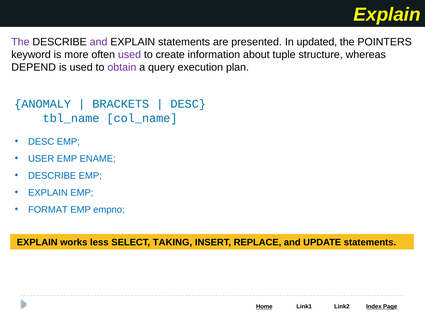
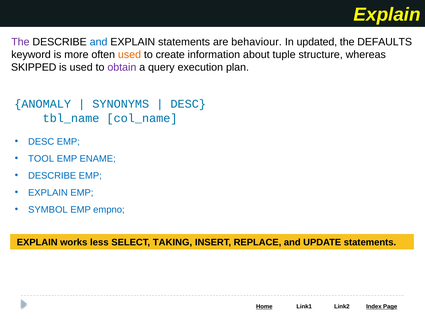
and colour: purple -> blue (99, 42)
presented: presented -> behaviour (257, 42)
POINTERS: POINTERS -> DEFAULTS (385, 42)
used colour: purple -> orange (129, 55)
DEPEND: DEPEND -> SKIPPED (34, 67)
BRACKETS: BRACKETS -> SYNONYMS (121, 104)
USER: USER -> TOOL (41, 159)
FORMAT: FORMAT -> SYMBOL (48, 210)
